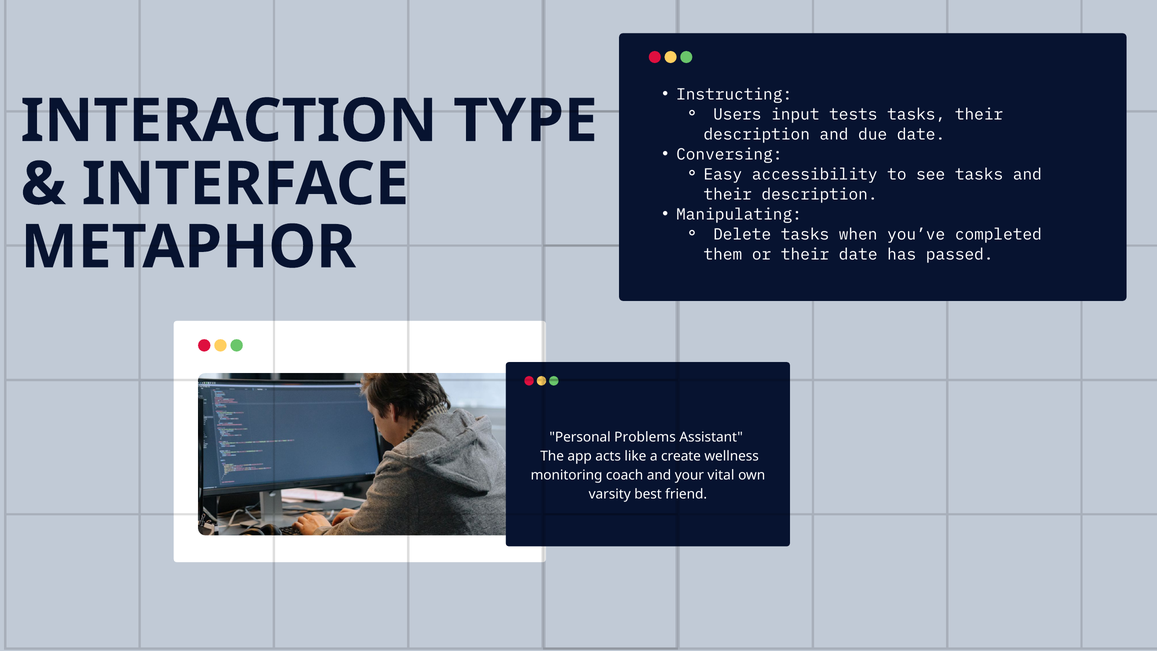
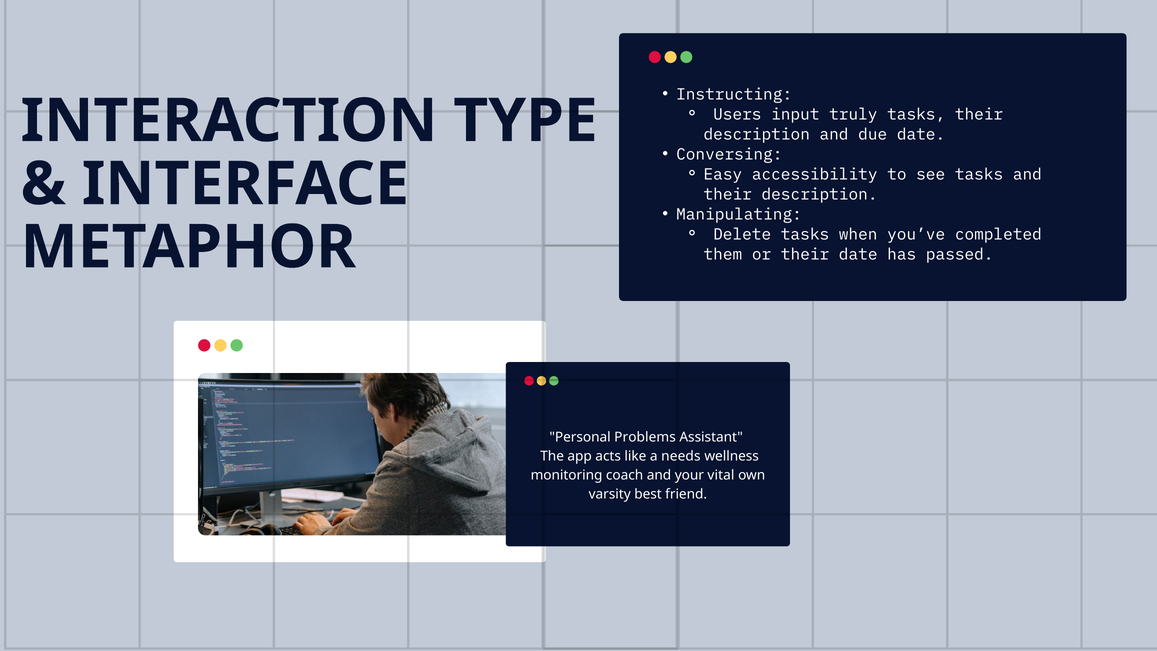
tests: tests -> truly (853, 114)
create: create -> needs (681, 456)
